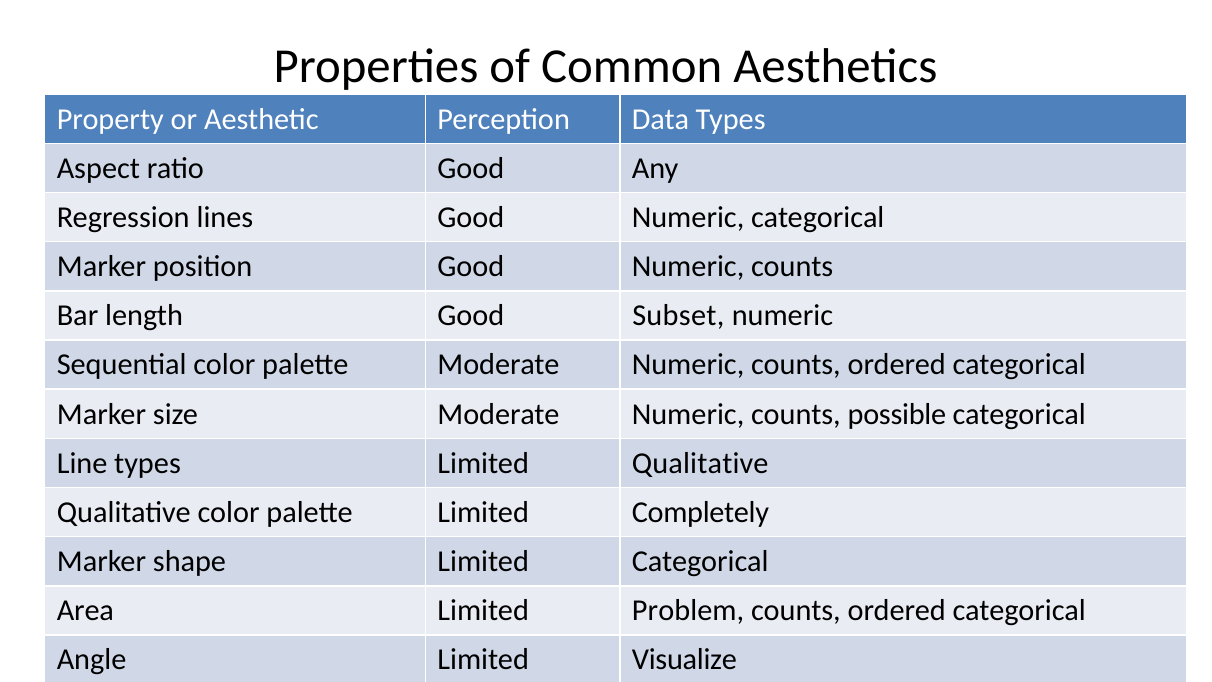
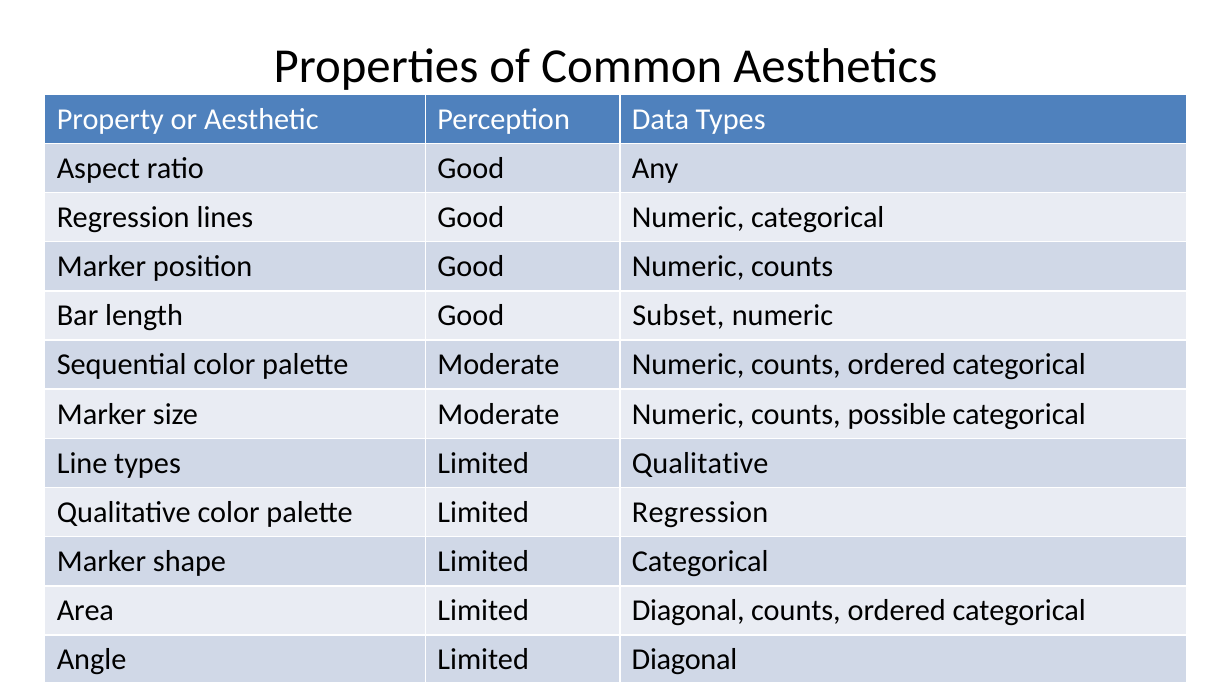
Limited Completely: Completely -> Regression (700, 512)
Area Limited Problem: Problem -> Diagonal (688, 611)
Angle Limited Visualize: Visualize -> Diagonal (684, 660)
